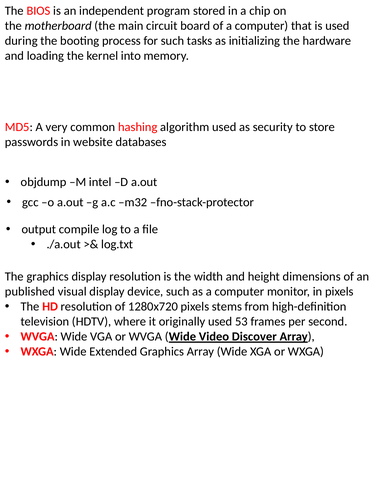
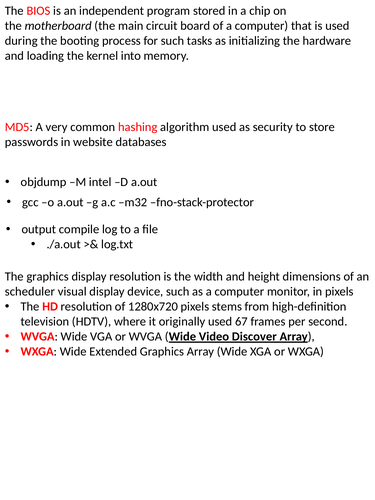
published: published -> scheduler (30, 292)
53: 53 -> 67 (241, 322)
